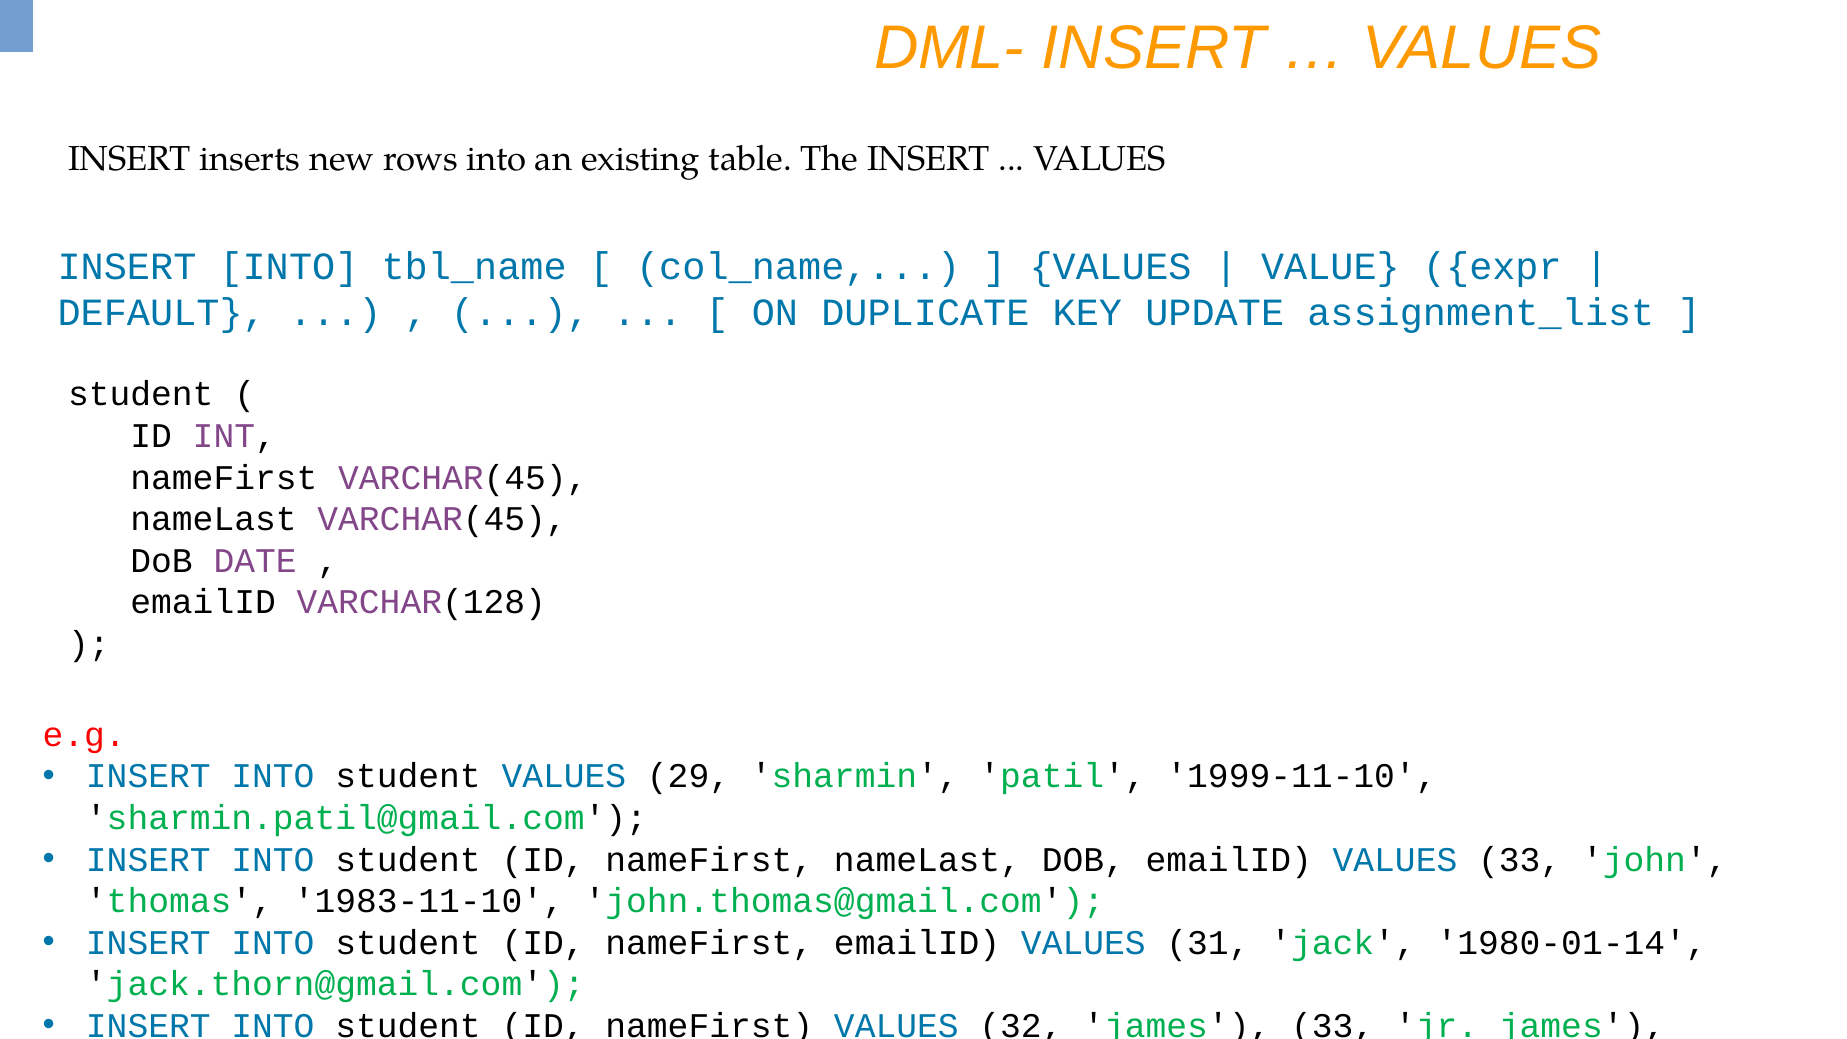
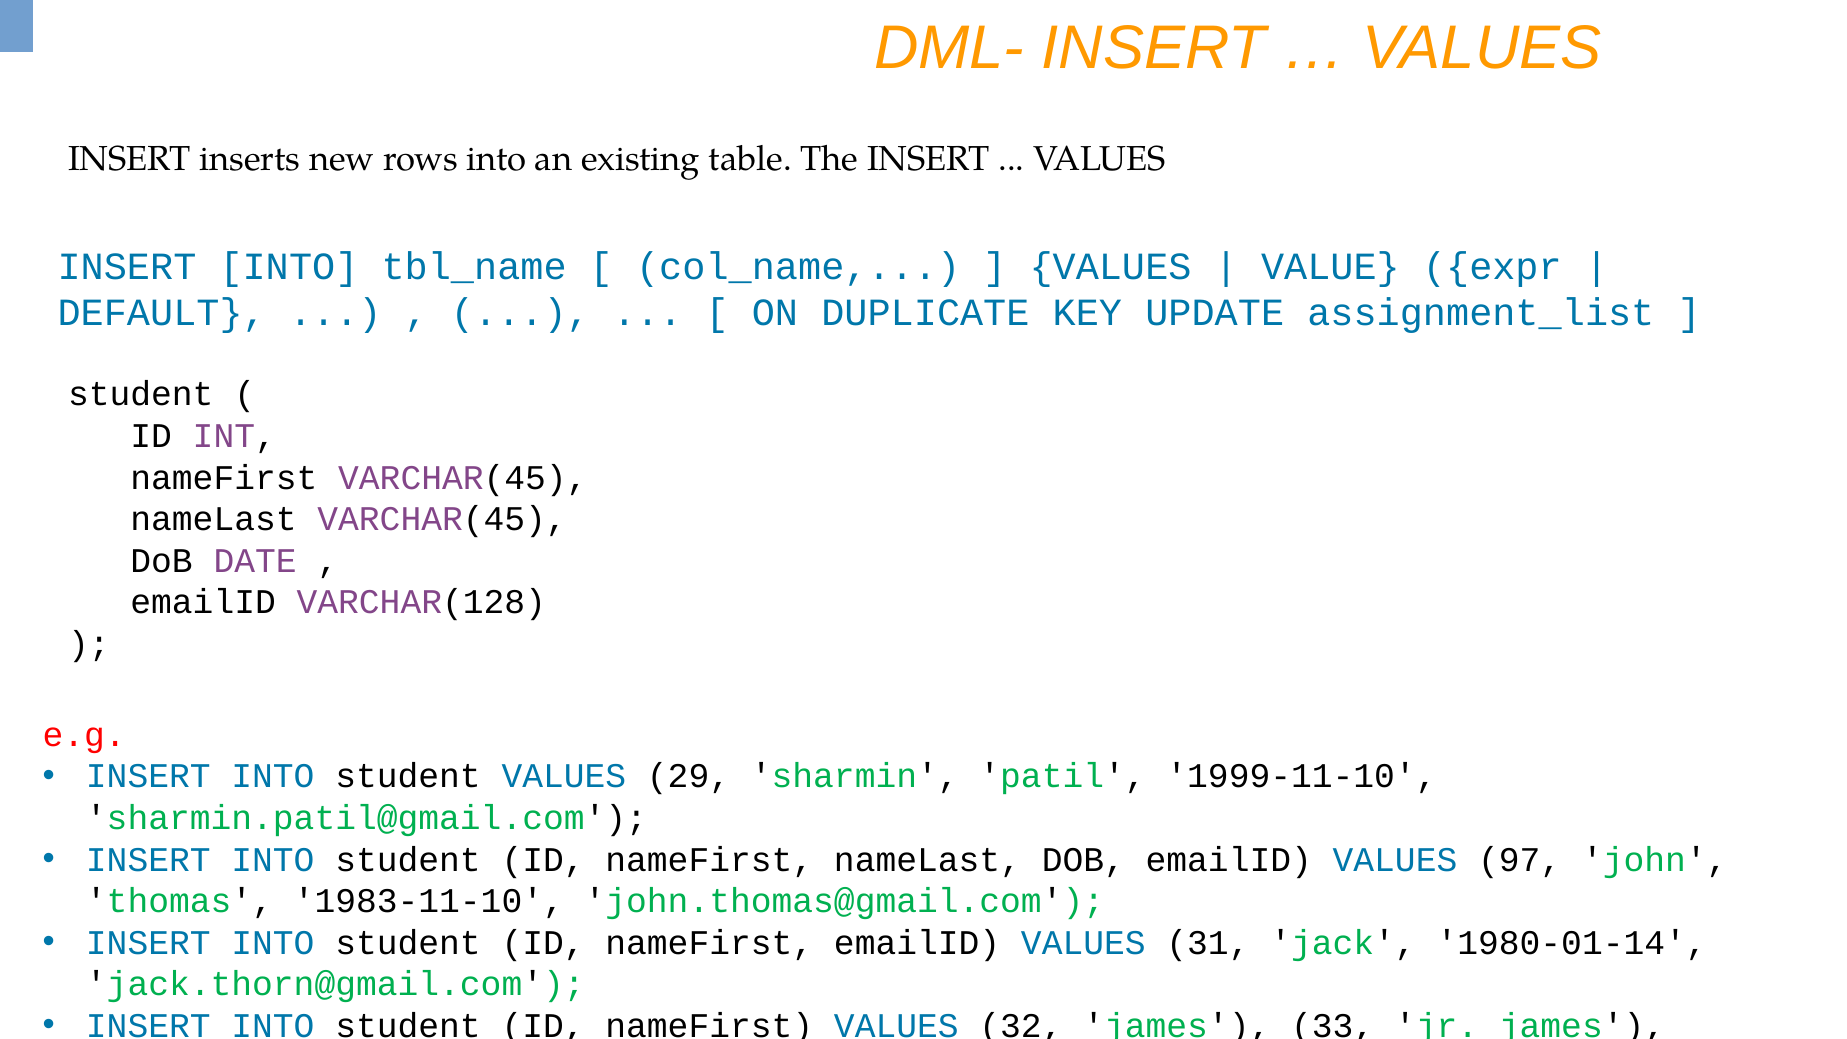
VALUES 33: 33 -> 97 (1520, 860)
